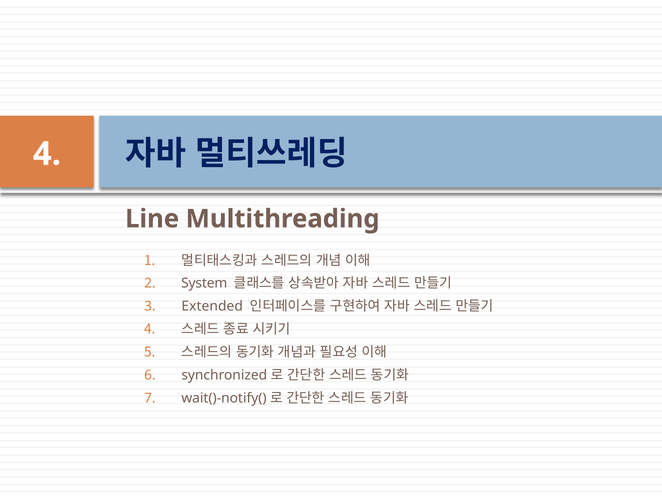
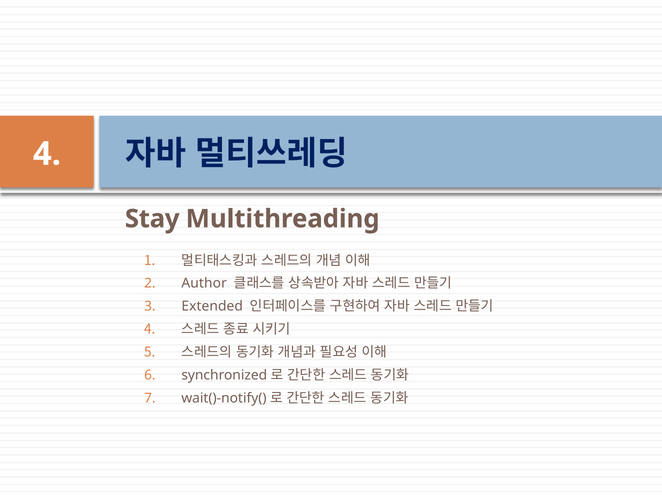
Line: Line -> Stay (152, 219)
System: System -> Author (204, 284)
